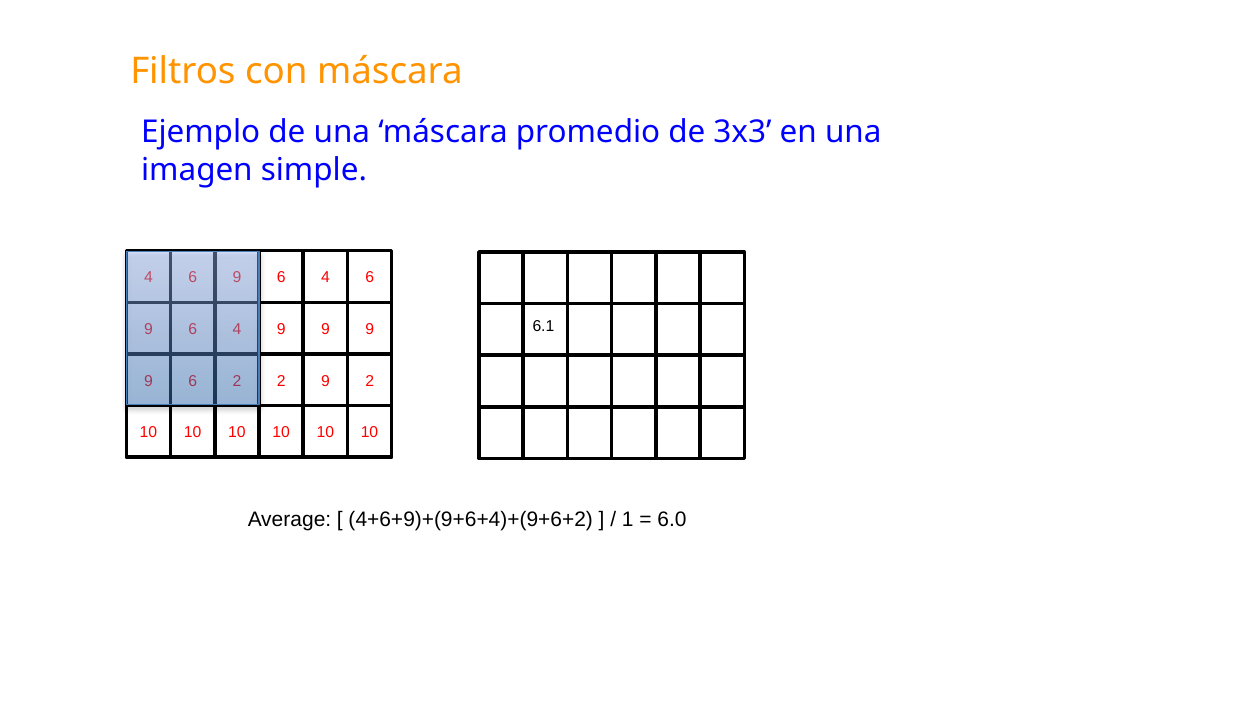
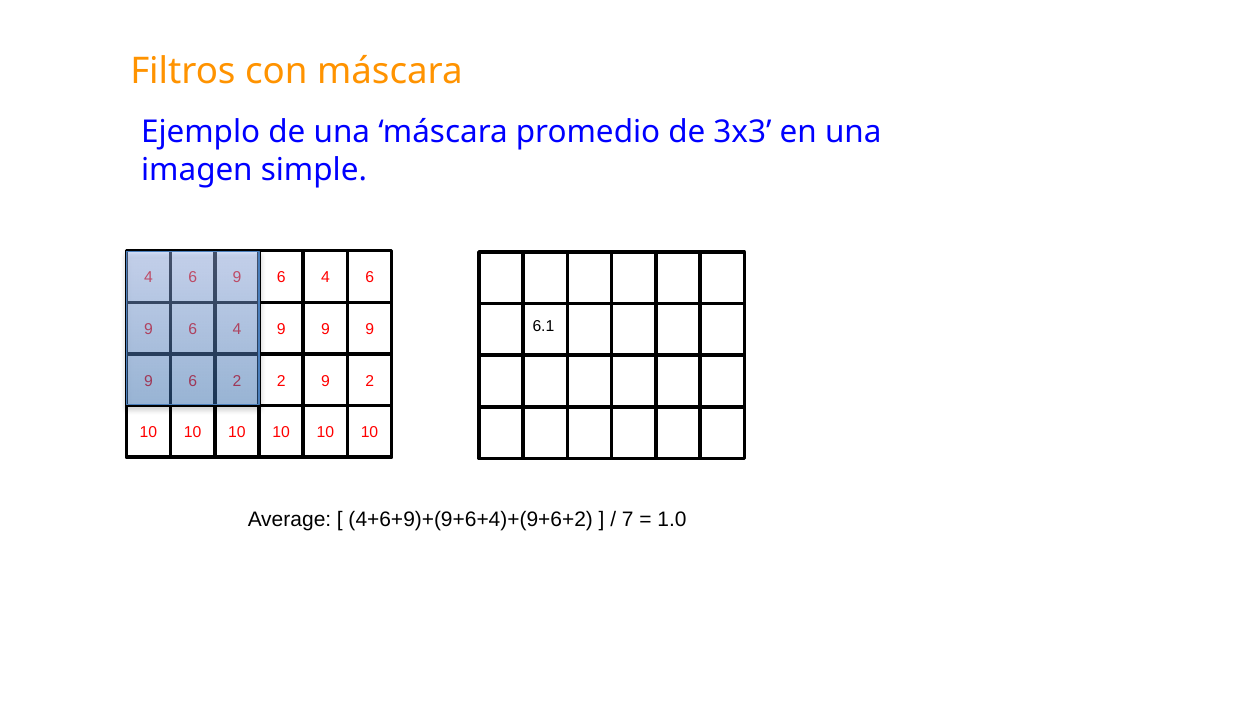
1: 1 -> 7 (628, 520)
6.0: 6.0 -> 1.0 (672, 520)
